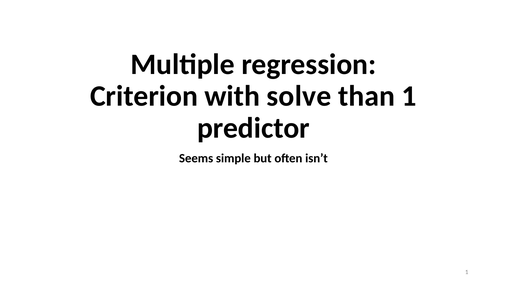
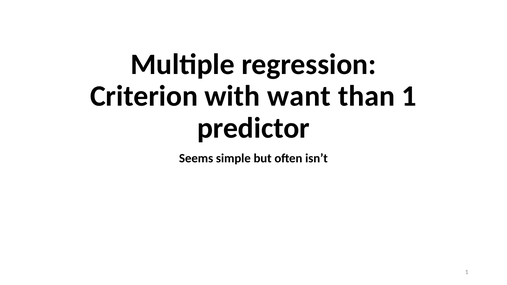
solve: solve -> want (299, 96)
